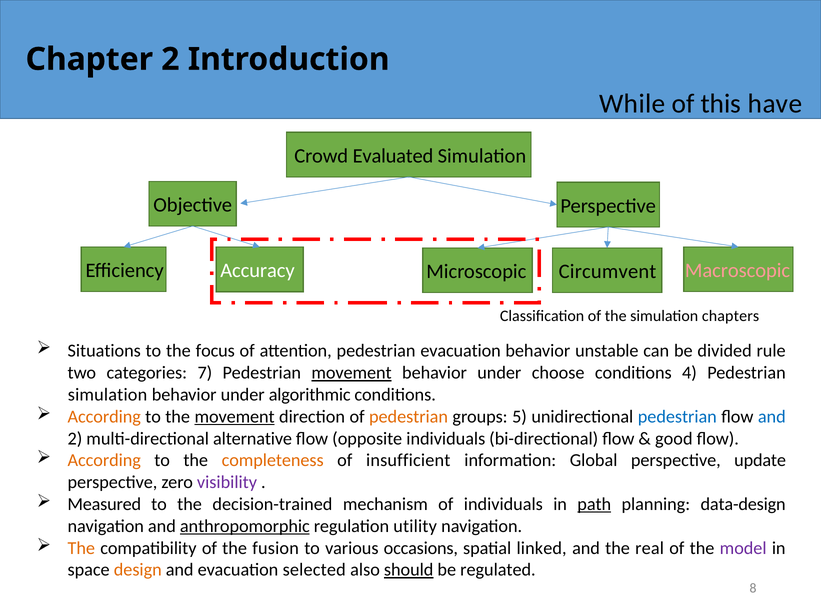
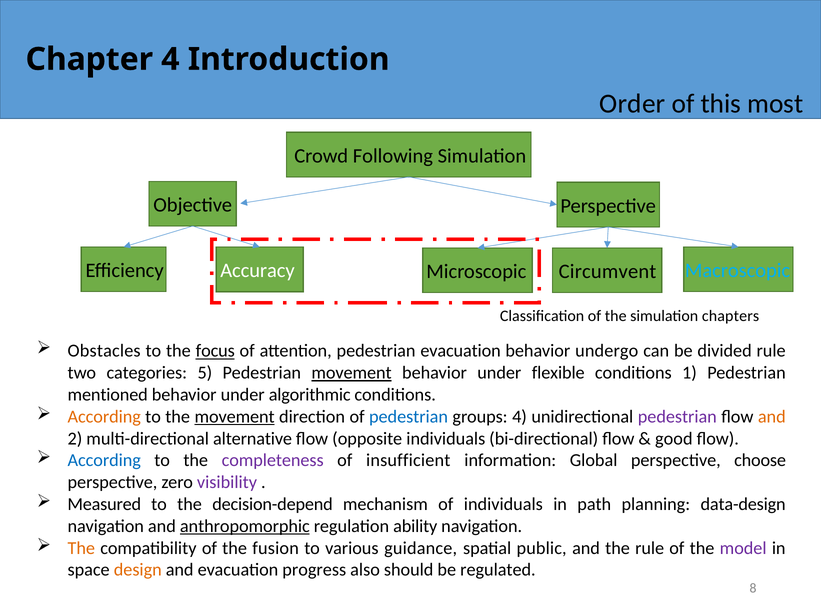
Chapter 2: 2 -> 4 (170, 59)
While: While -> Order (632, 104)
have: have -> most (775, 104)
Evaluated: Evaluated -> Following (393, 156)
Macroscopic colour: pink -> light blue (738, 270)
Situations: Situations -> Obstacles (104, 351)
focus underline: none -> present (215, 351)
unstable: unstable -> undergo (607, 351)
7: 7 -> 5 (205, 373)
choose: choose -> flexible (558, 373)
4: 4 -> 1 (690, 373)
simulation: simulation -> mentioned (108, 395)
pedestrian colour: orange -> blue (409, 416)
groups 5: 5 -> 4 (520, 416)
pedestrian colour: blue -> purple (677, 416)
and colour: blue -> orange (772, 416)
According colour: orange -> blue (104, 460)
completeness colour: orange -> purple (273, 460)
update: update -> choose (760, 460)
decision-trained: decision-trained -> decision-depend (273, 504)
path underline: present -> none (594, 504)
utility: utility -> ability (415, 526)
occasions: occasions -> guidance (421, 548)
linked: linked -> public (542, 548)
the real: real -> rule (650, 548)
selected: selected -> progress (314, 570)
should underline: present -> none (409, 570)
